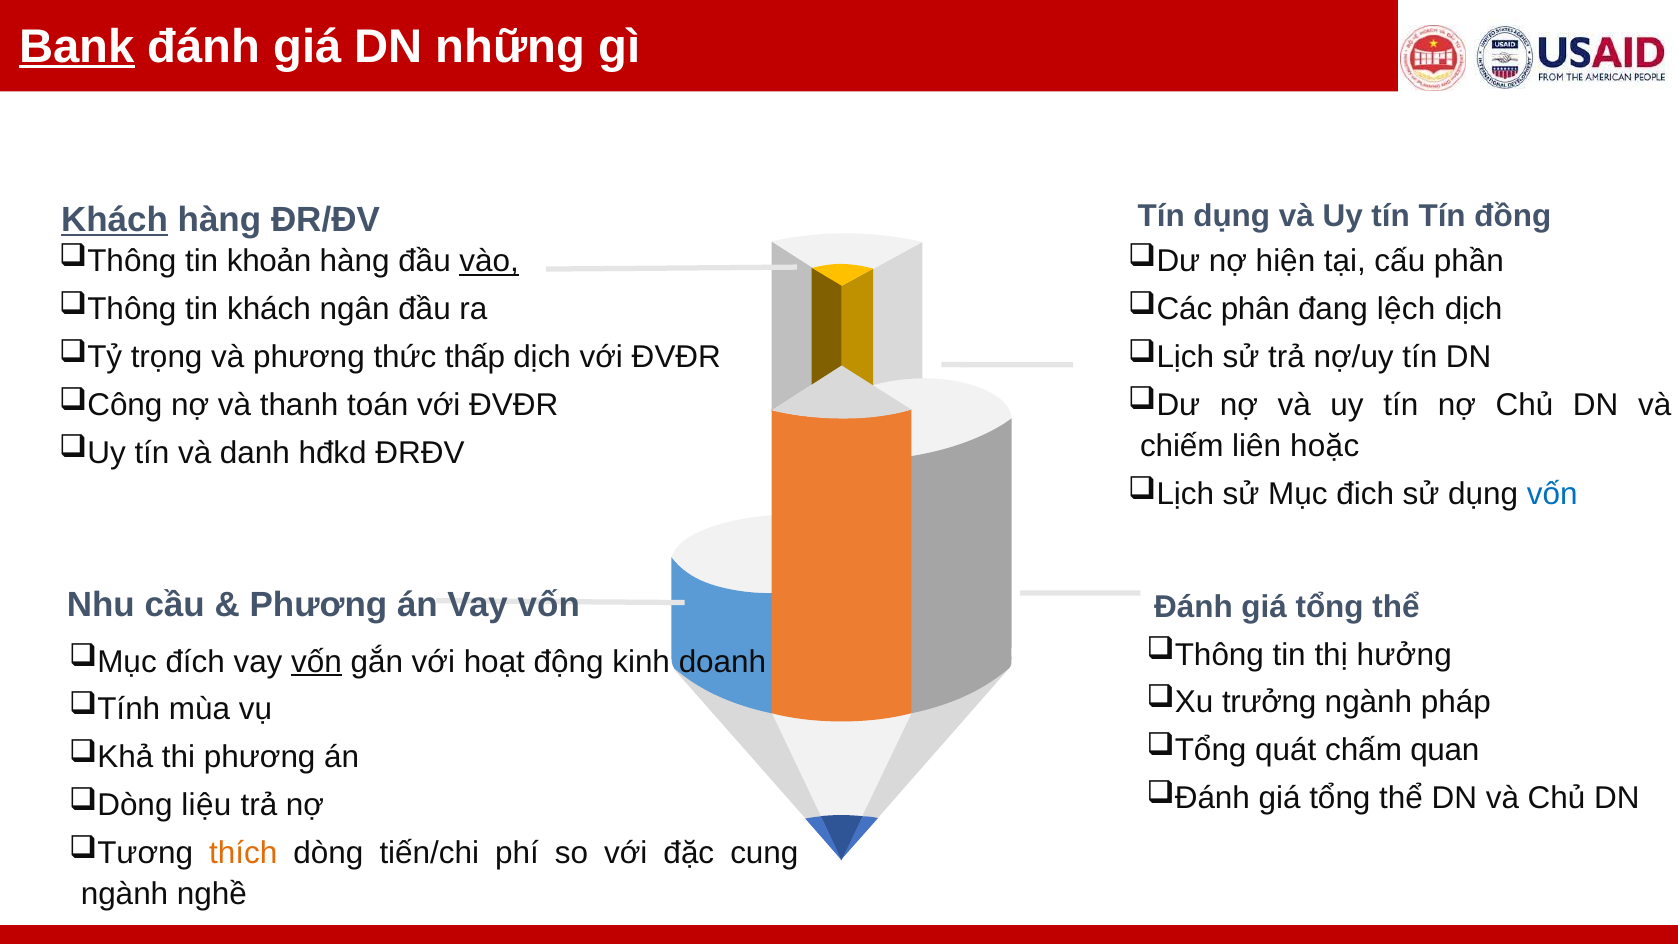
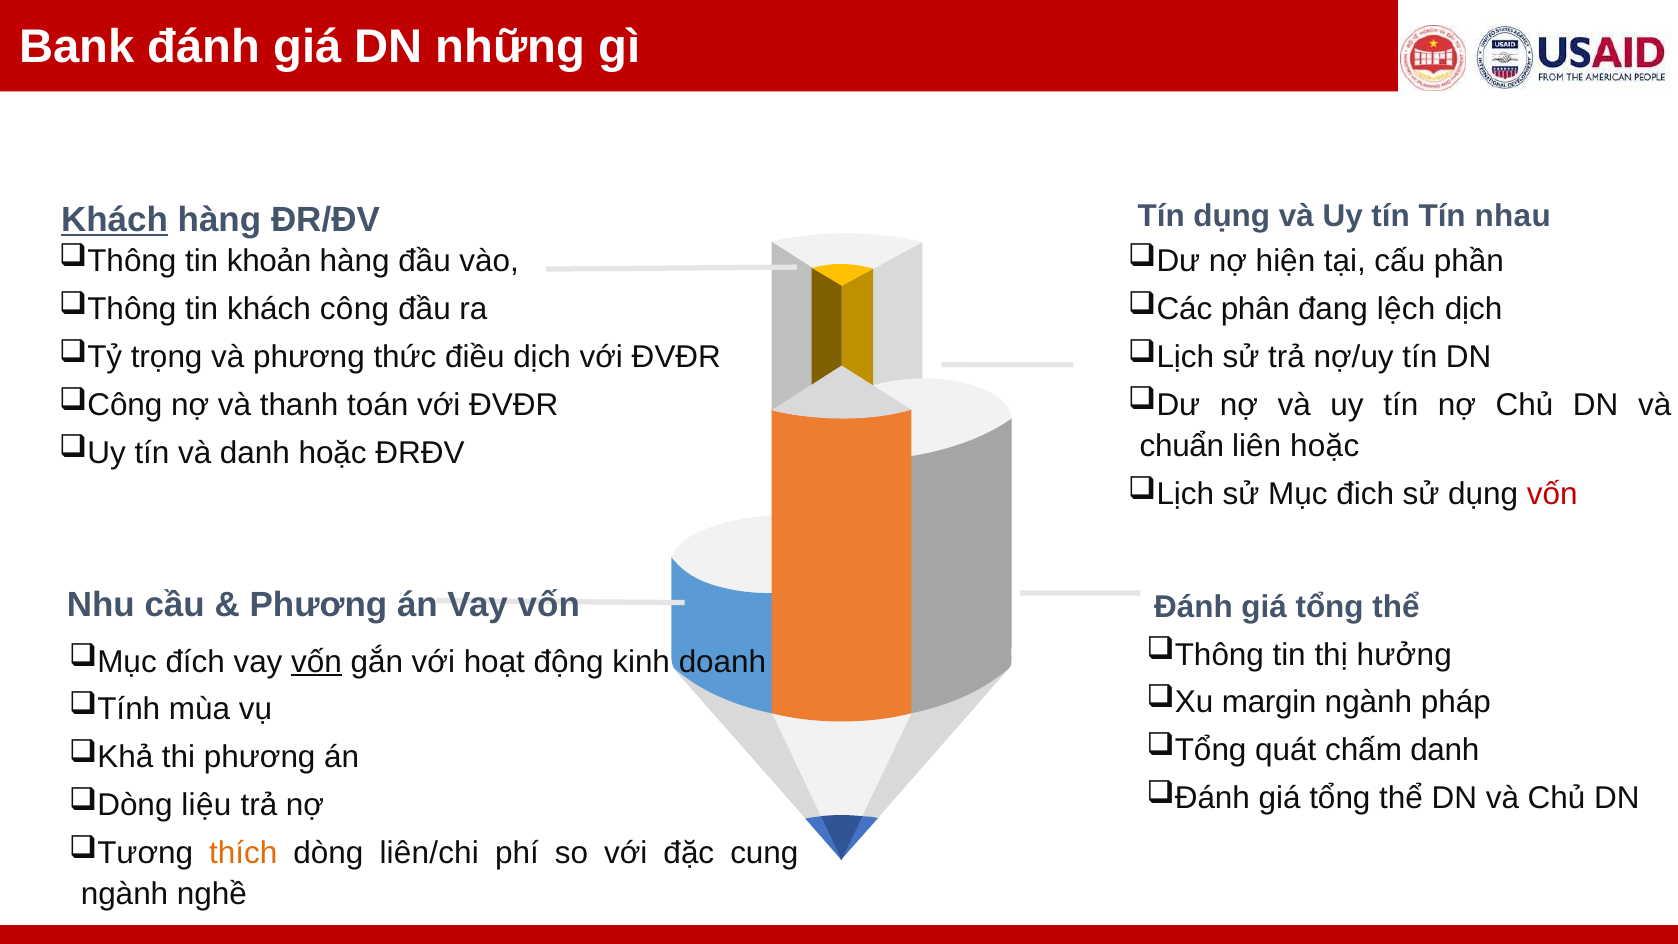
Bank underline: present -> none (77, 47)
đồng: đồng -> nhau (1513, 216)
vào underline: present -> none (489, 261)
ngân: ngân -> công (355, 309)
thấp: thấp -> điều (475, 357)
chiếm: chiếm -> chuẩn (1182, 446)
danh hđkd: hđkd -> hoặc (333, 453)
vốn colour: blue -> red (1552, 494)
trưởng: trưởng -> margin (1269, 702)
chấm quan: quan -> danh (1445, 750)
tiến/chi: tiến/chi -> liên/chi (429, 853)
